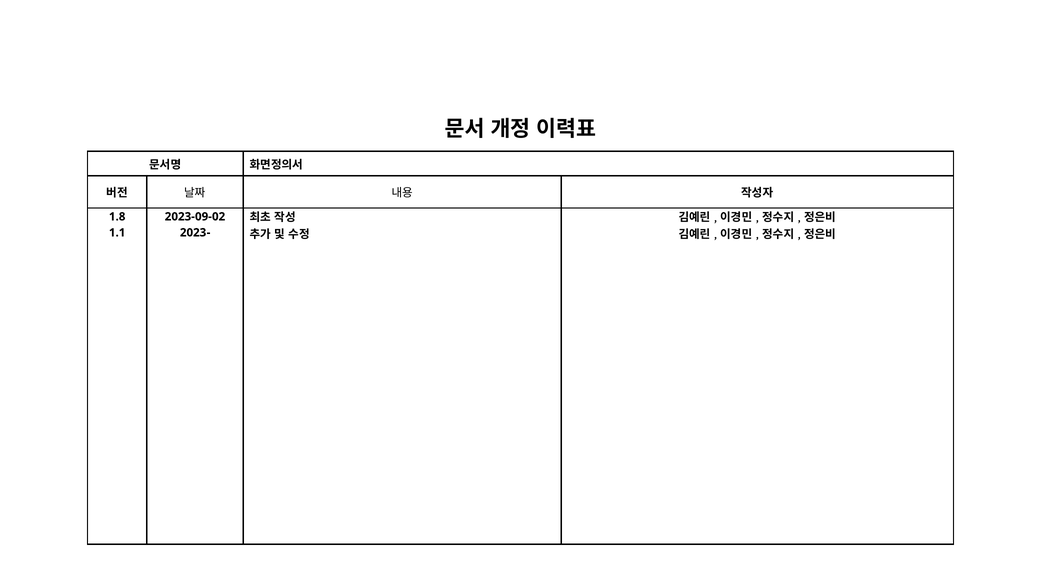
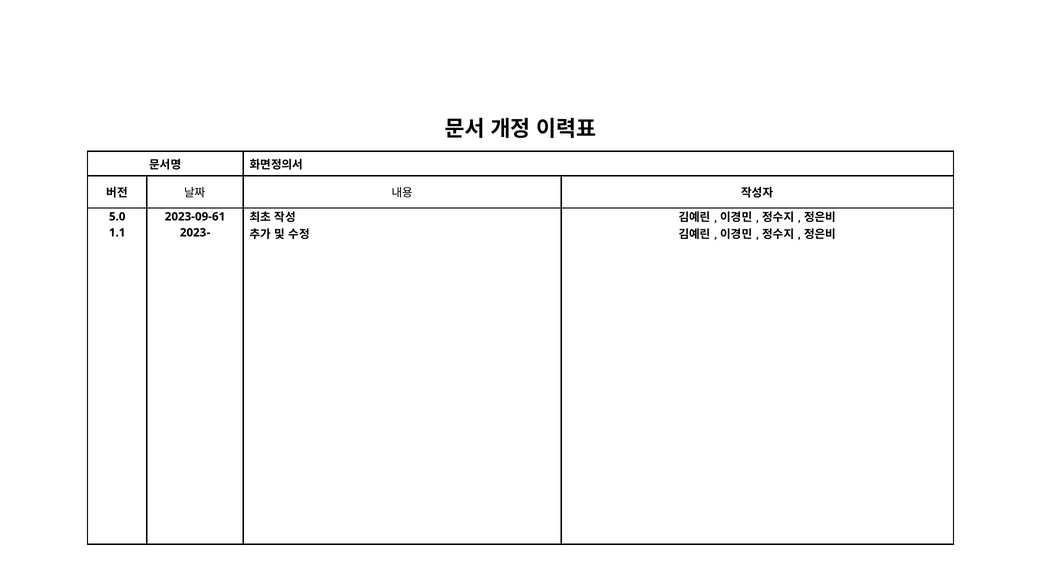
1.8: 1.8 -> 5.0 (117, 217)
2023-09-02: 2023-09-02 -> 2023-09-61 (195, 217)
